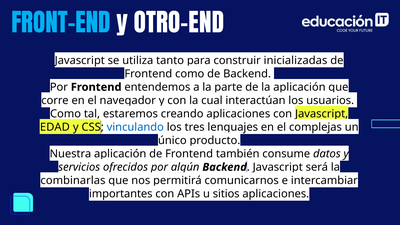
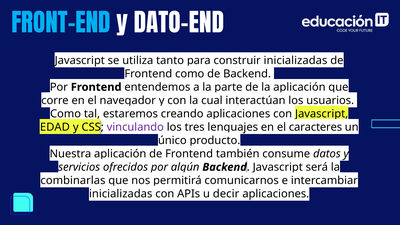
OTRO-END: OTRO-END -> DATO-END (179, 24)
vinculando colour: blue -> purple (135, 127)
complejas: complejas -> caracteres (316, 127)
importantes: importantes -> inicializadas (121, 194)
sitios: sitios -> decir (226, 194)
